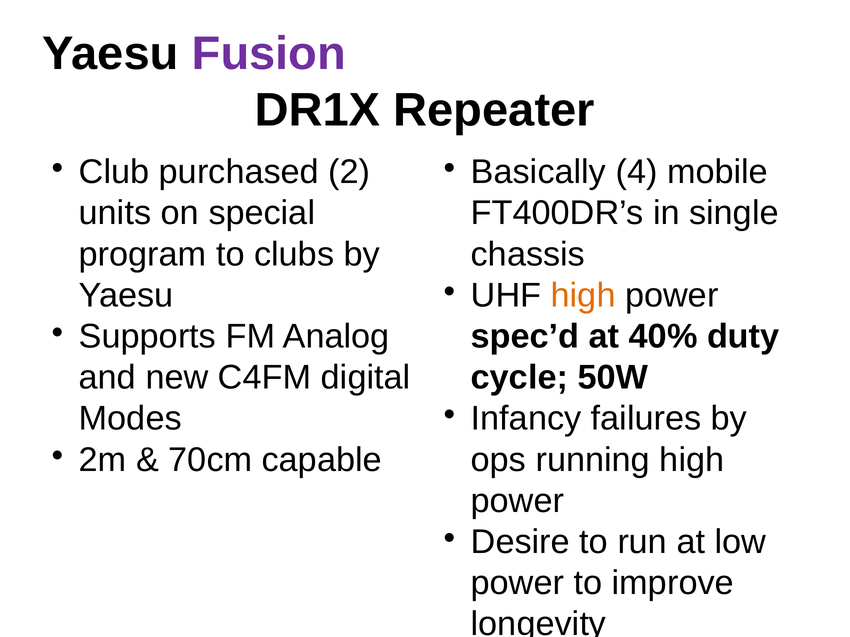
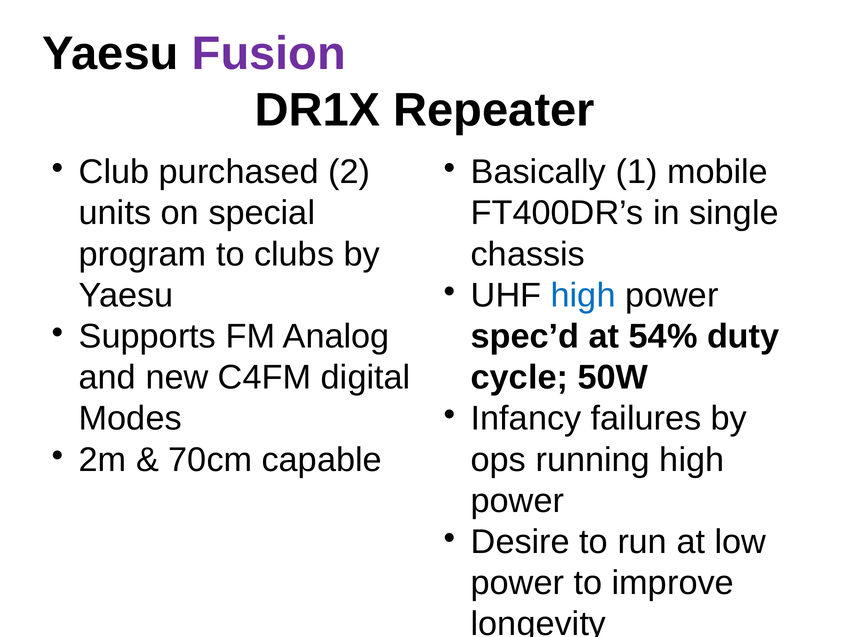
4: 4 -> 1 (637, 172)
high colour: orange -> blue (583, 296)
40%: 40% -> 54% (663, 337)
